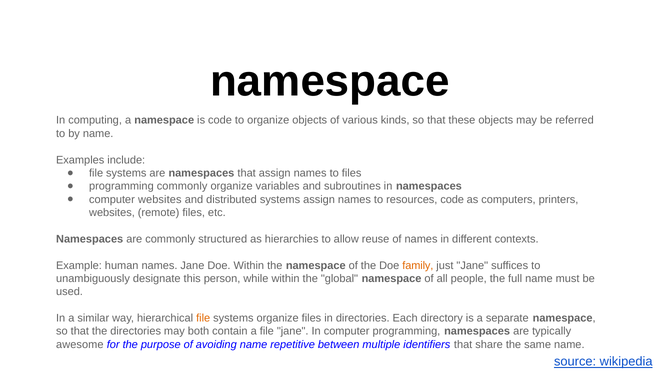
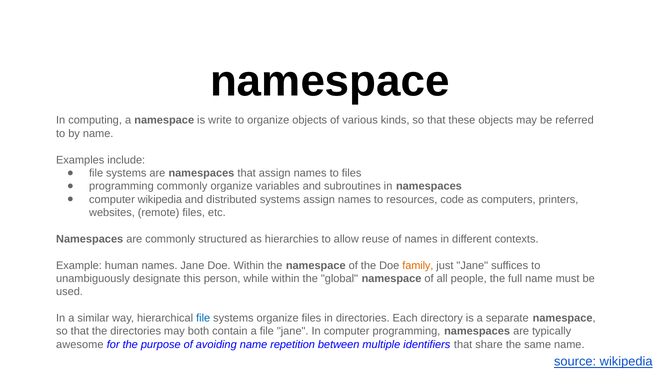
is code: code -> write (220, 120)
computer websites: websites -> wikipedia (160, 200)
file colour: orange -> blue (203, 318)
repetitive: repetitive -> repetition (293, 345)
